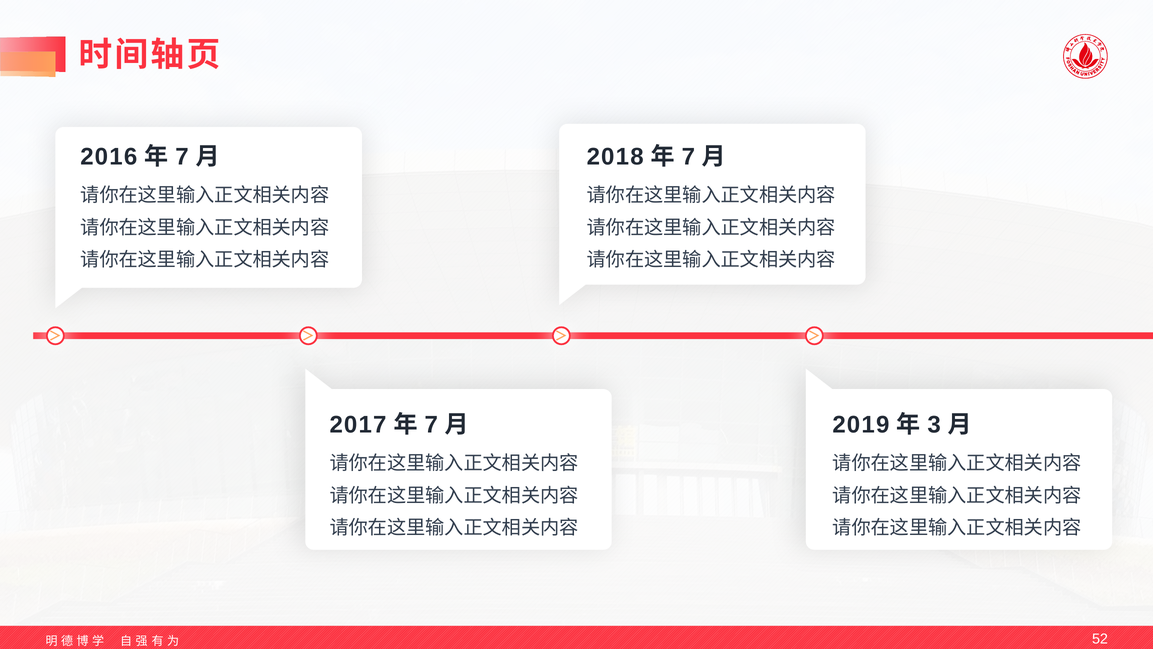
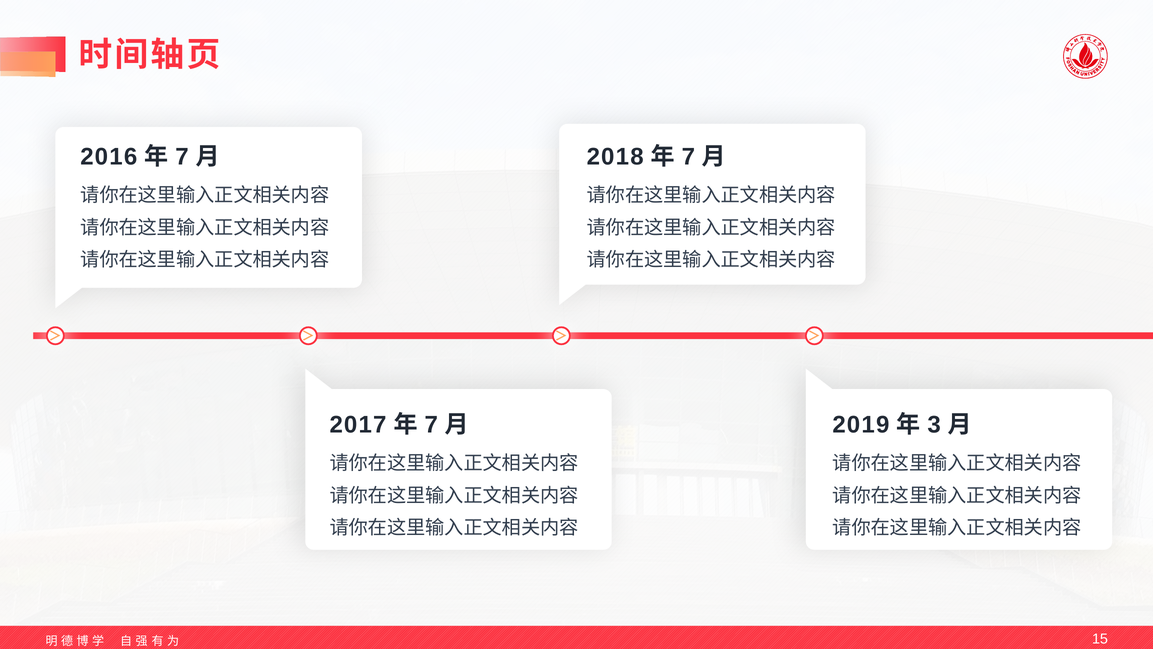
52: 52 -> 15 (1100, 639)
